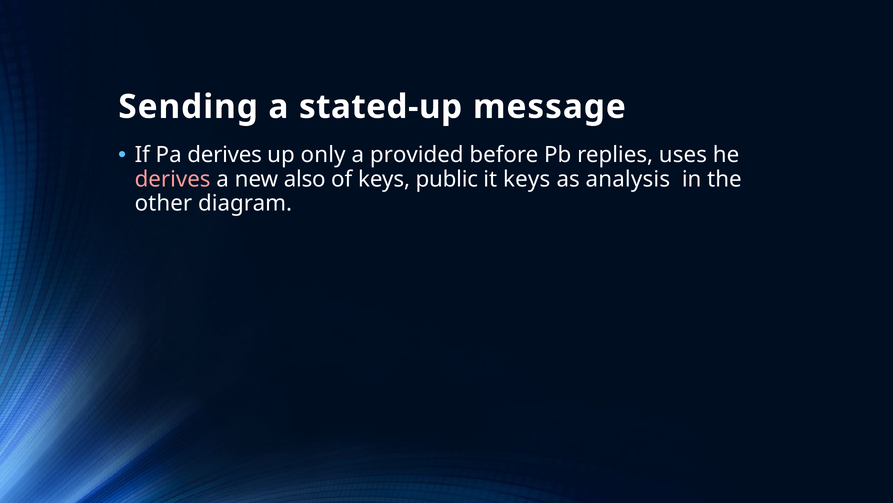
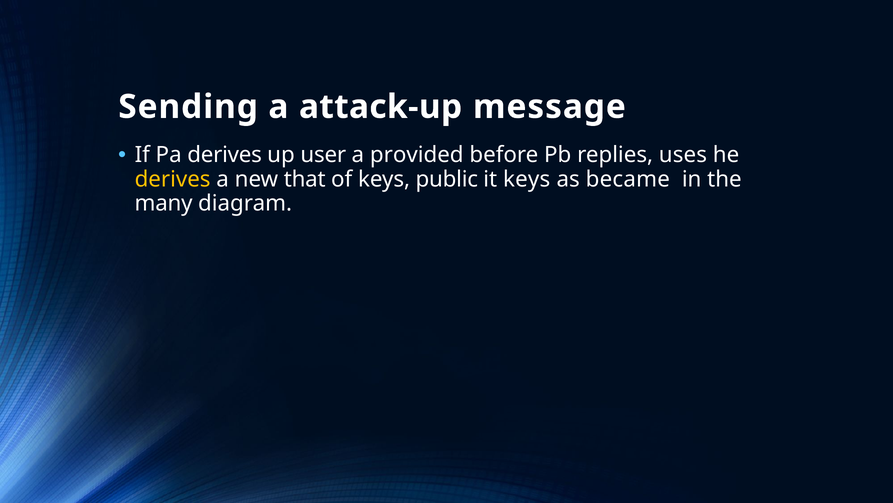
stated-up: stated-up -> attack-up (381, 107)
only: only -> user (323, 155)
derives colour: pink -> yellow (173, 179)
also: also -> that (305, 179)
analysis: analysis -> became (628, 179)
other: other -> many (164, 203)
